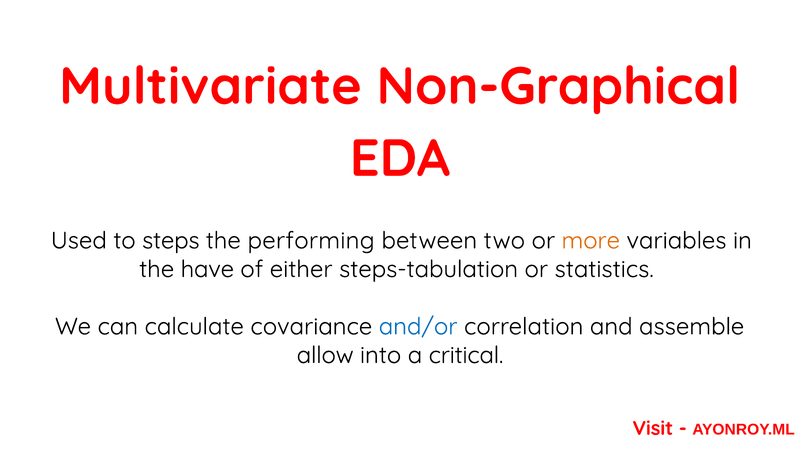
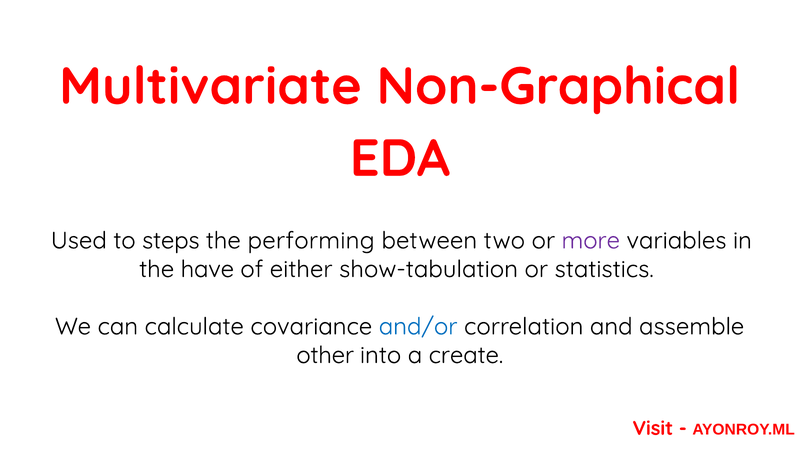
more colour: orange -> purple (591, 241)
steps-tabulation: steps-tabulation -> show-tabulation (429, 269)
allow: allow -> other (325, 355)
critical: critical -> create (466, 355)
